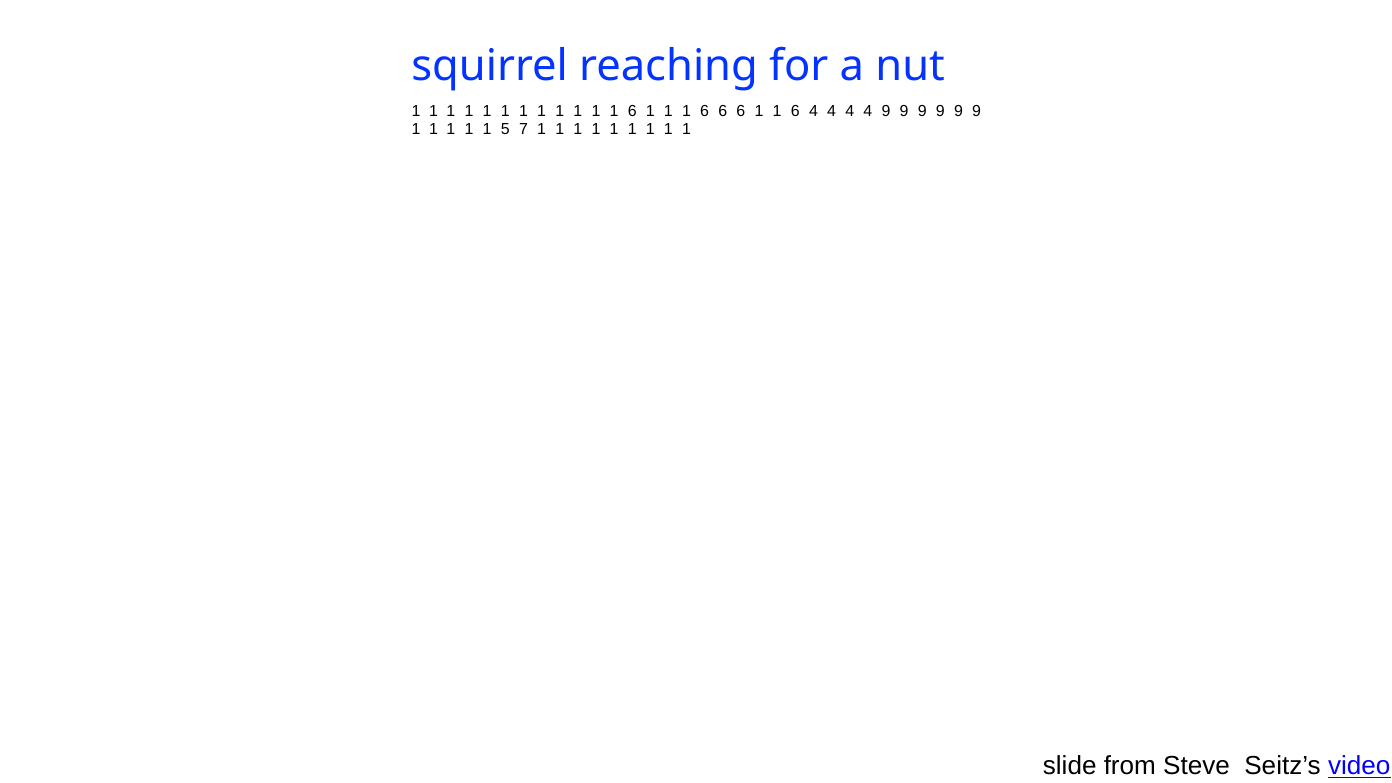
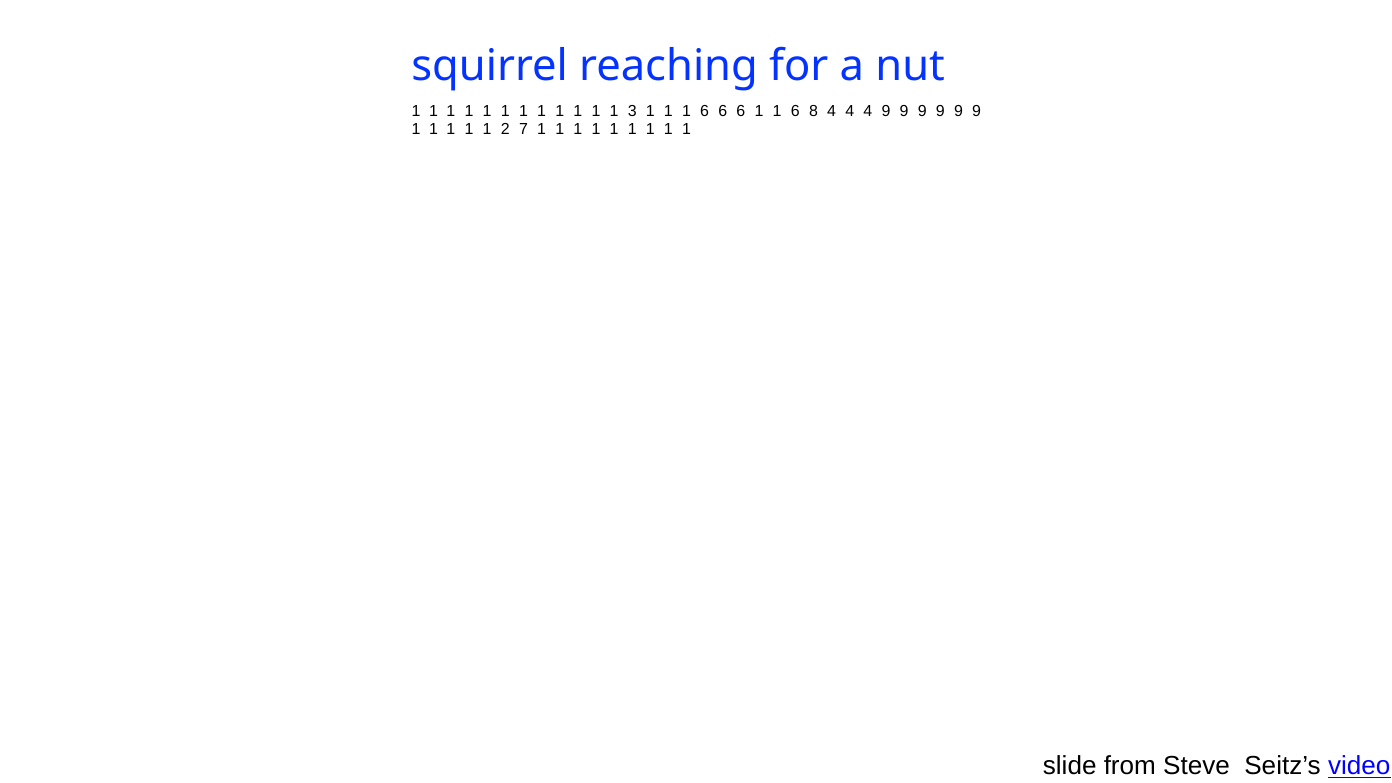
6: 6 -> 3 (632, 111)
6 4: 4 -> 8 (813, 111)
5: 5 -> 2 (505, 130)
